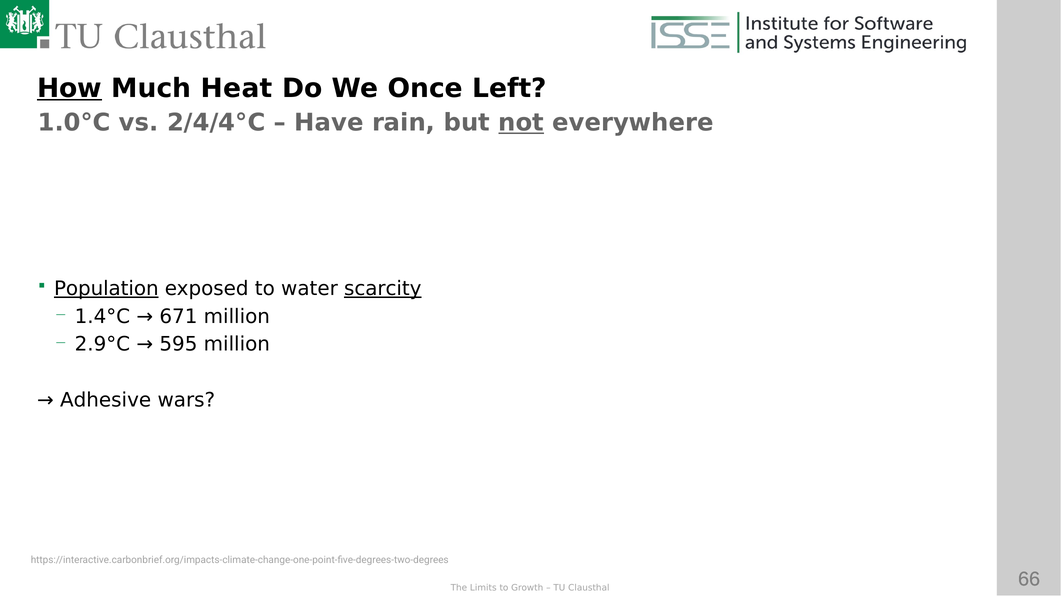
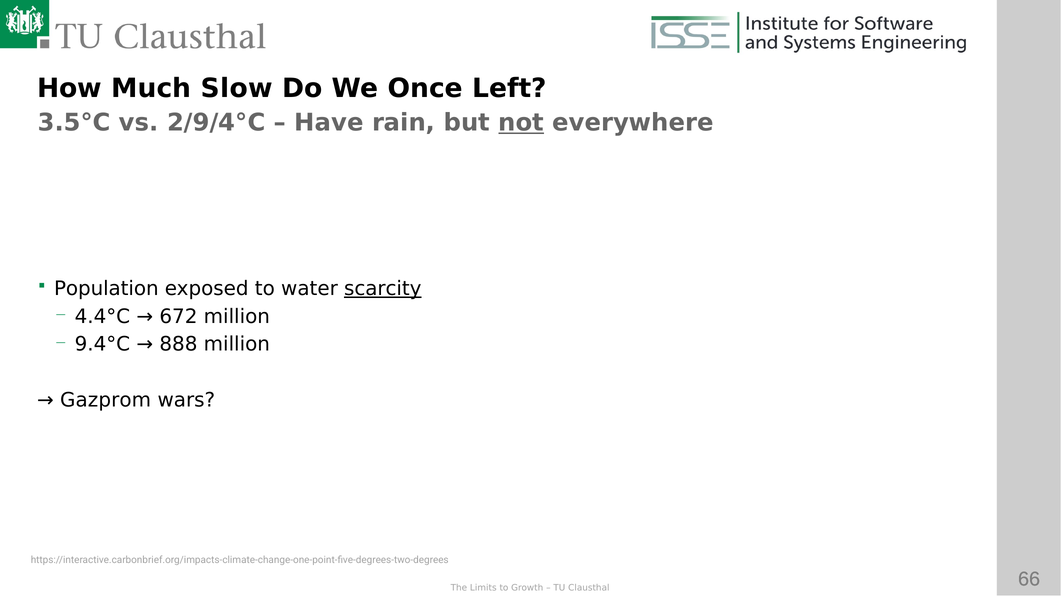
How underline: present -> none (70, 88)
Heat: Heat -> Slow (237, 88)
1.0°C: 1.0°C -> 3.5°C (74, 123)
2/4/4°C: 2/4/4°C -> 2/9/4°C (216, 123)
Population underline: present -> none (106, 289)
1.4°C: 1.4°C -> 4.4°C (102, 317)
671: 671 -> 672 (178, 317)
2.9°C: 2.9°C -> 9.4°C (102, 345)
595: 595 -> 888 (178, 345)
Adhesive: Adhesive -> Gazprom (106, 400)
